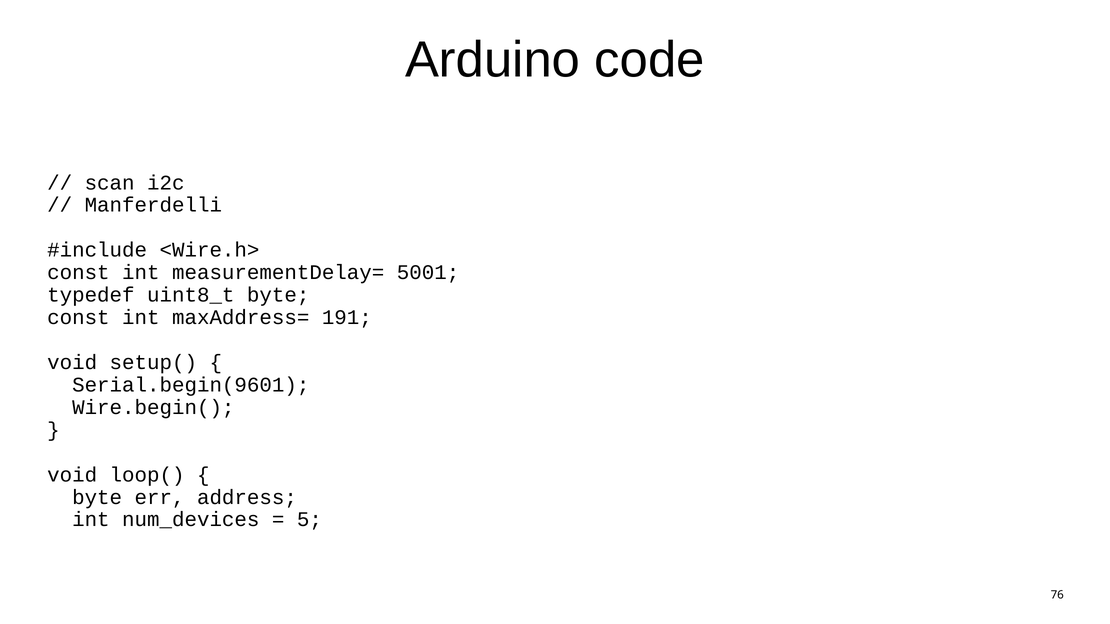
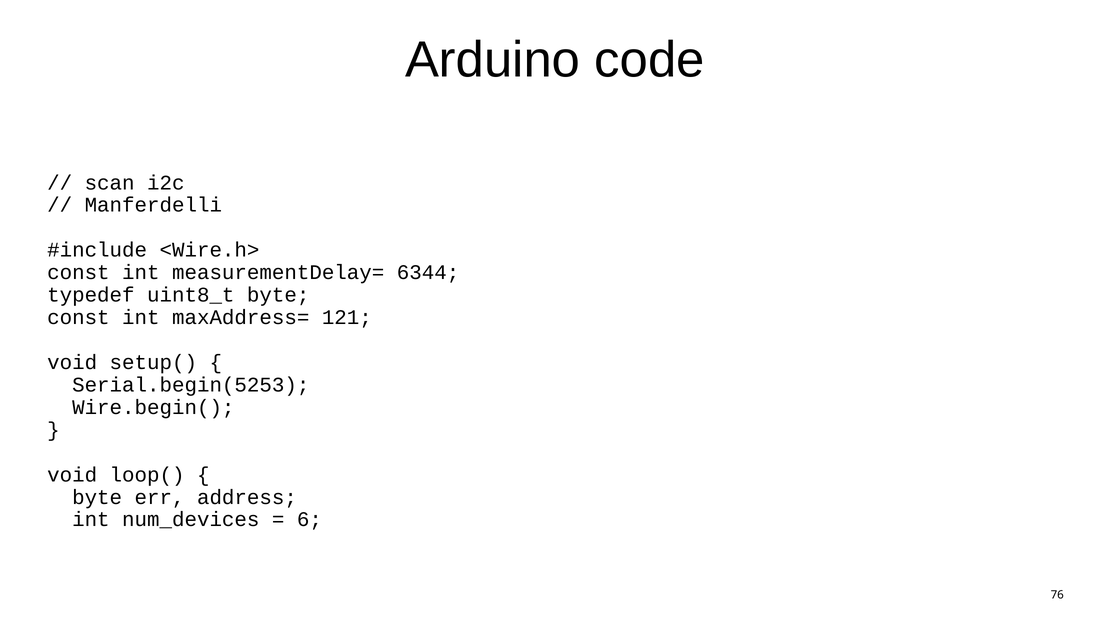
5001: 5001 -> 6344 (428, 273)
191: 191 -> 121 (347, 318)
Serial.begin(9601: Serial.begin(9601 -> Serial.begin(5253 (191, 385)
5: 5 -> 6 (309, 520)
